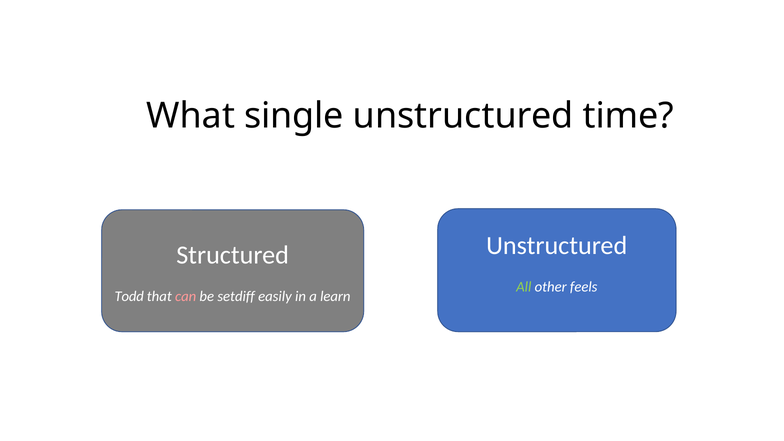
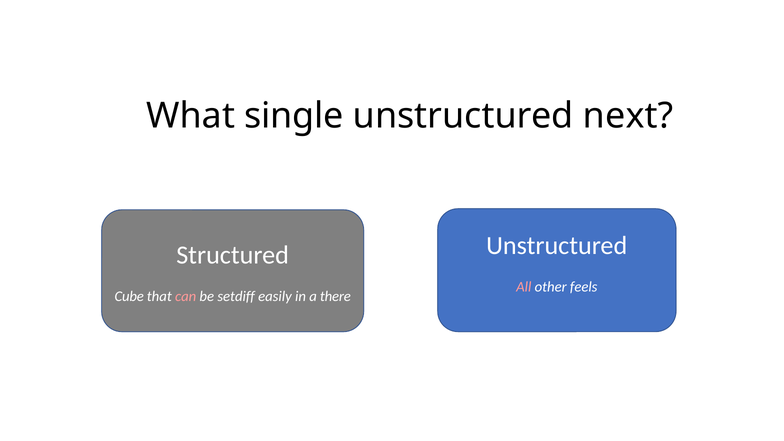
time: time -> next (628, 116)
All colour: light green -> pink (524, 287)
Todd: Todd -> Cube (129, 296)
learn: learn -> there (335, 296)
